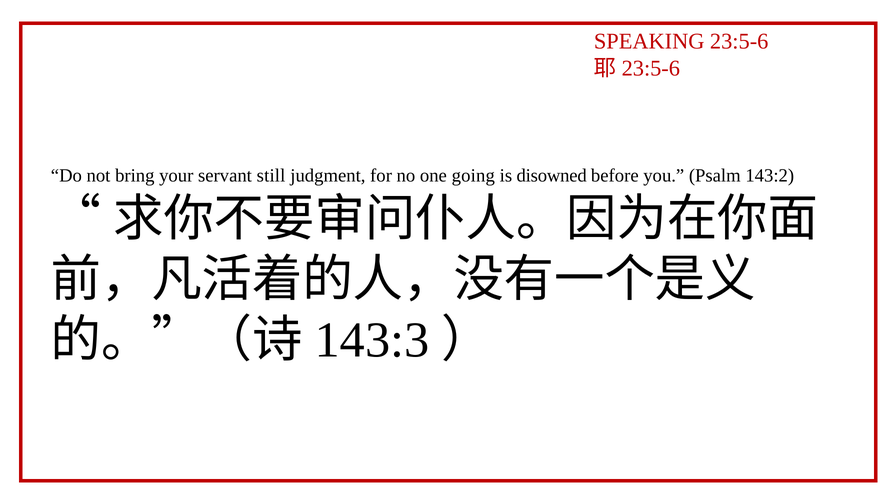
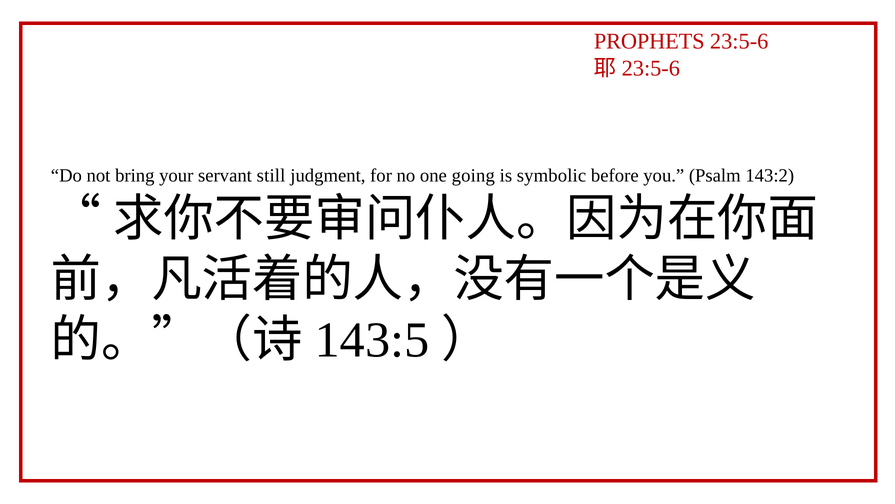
SPEAKING: SPEAKING -> PROPHETS (649, 41)
disowned: disowned -> symbolic (552, 175)
143:3: 143:3 -> 143:5 (372, 340)
